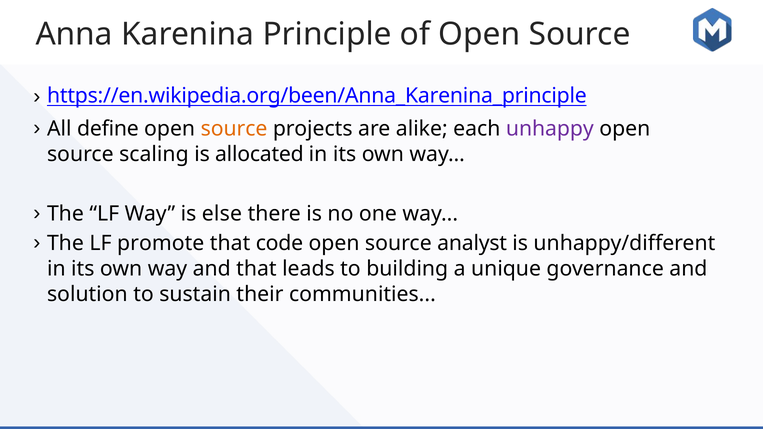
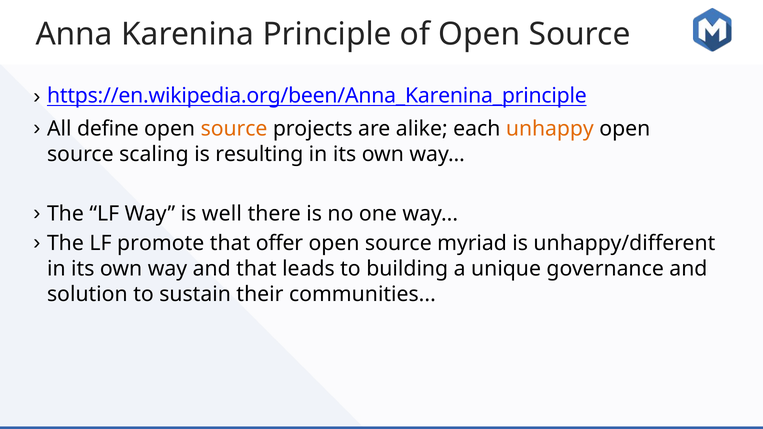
unhappy colour: purple -> orange (550, 129)
allocated: allocated -> resulting (259, 154)
else: else -> well (222, 214)
code: code -> offer (279, 243)
analyst: analyst -> myriad (472, 243)
